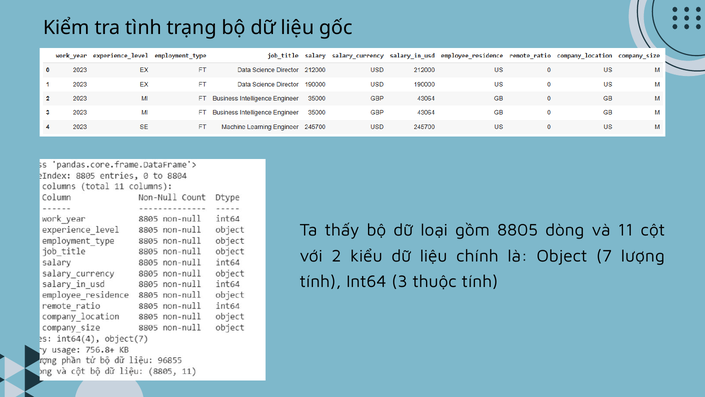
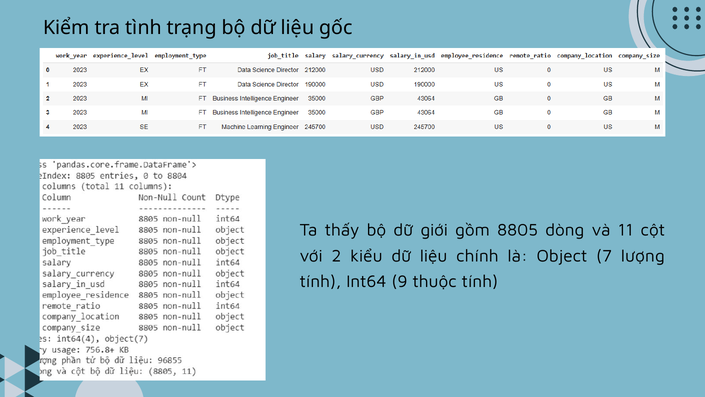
loại: loại -> giới (434, 230)
3: 3 -> 9 (400, 281)
